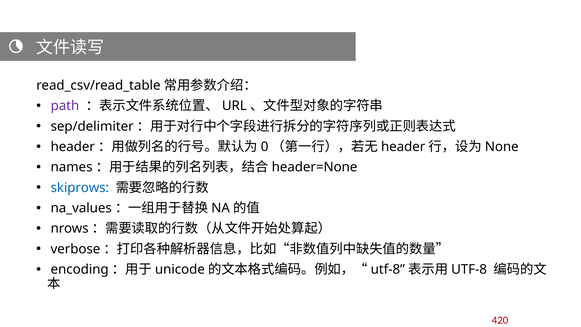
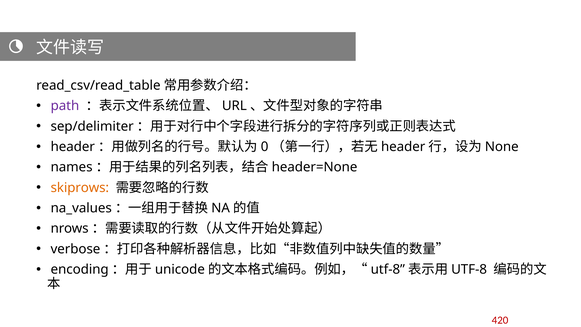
skiprows colour: blue -> orange (80, 188)
